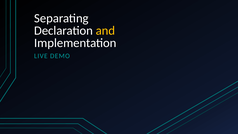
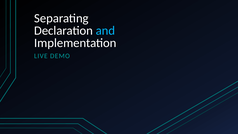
and colour: yellow -> light blue (105, 31)
